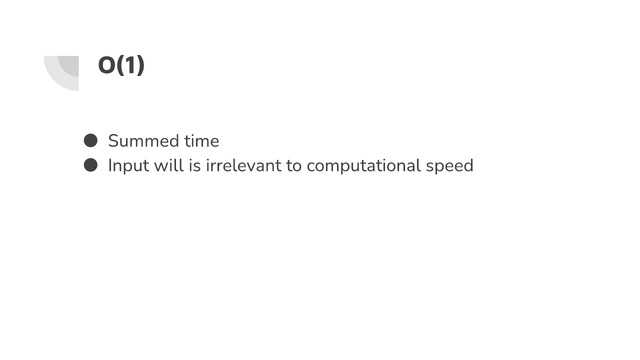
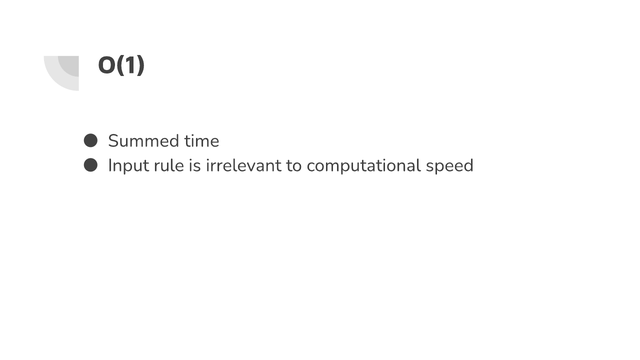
will: will -> rule (169, 165)
